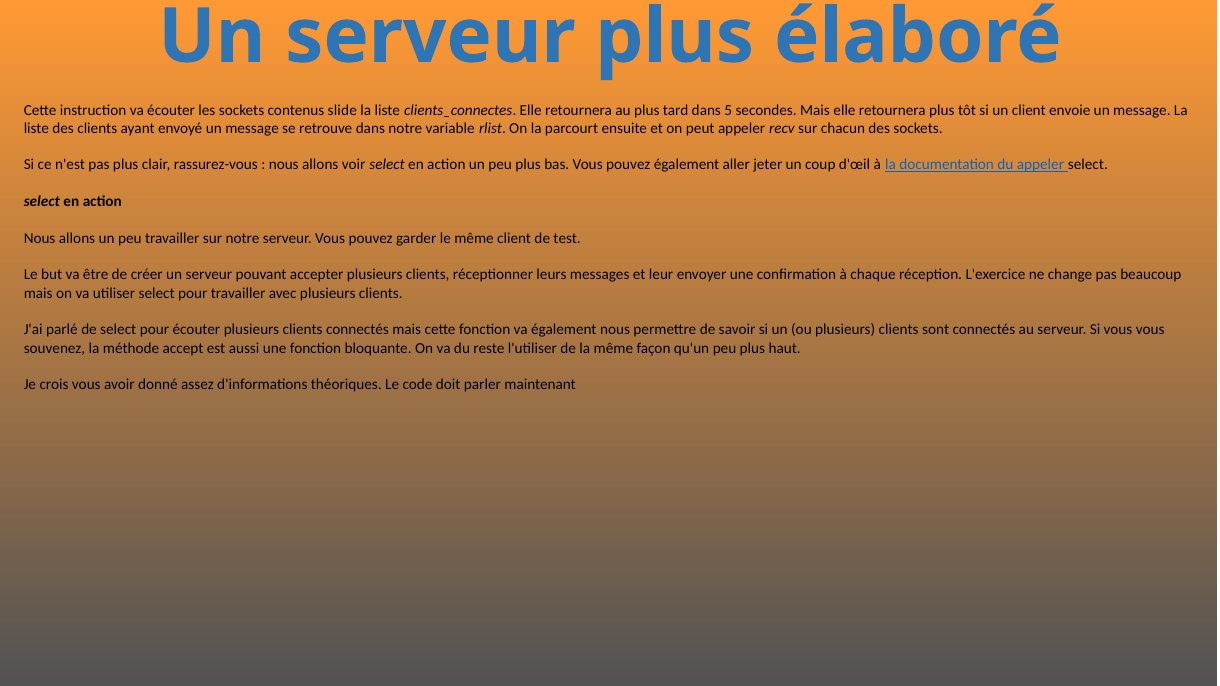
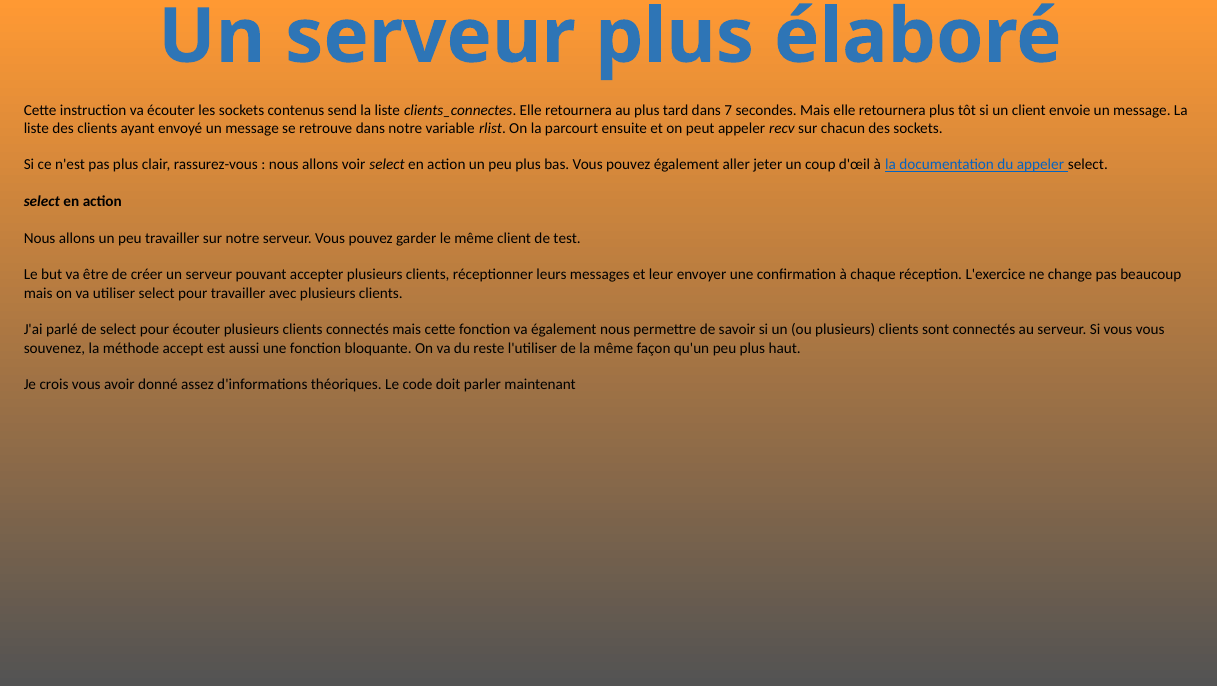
slide: slide -> send (342, 110)
5: 5 -> 7 (728, 110)
